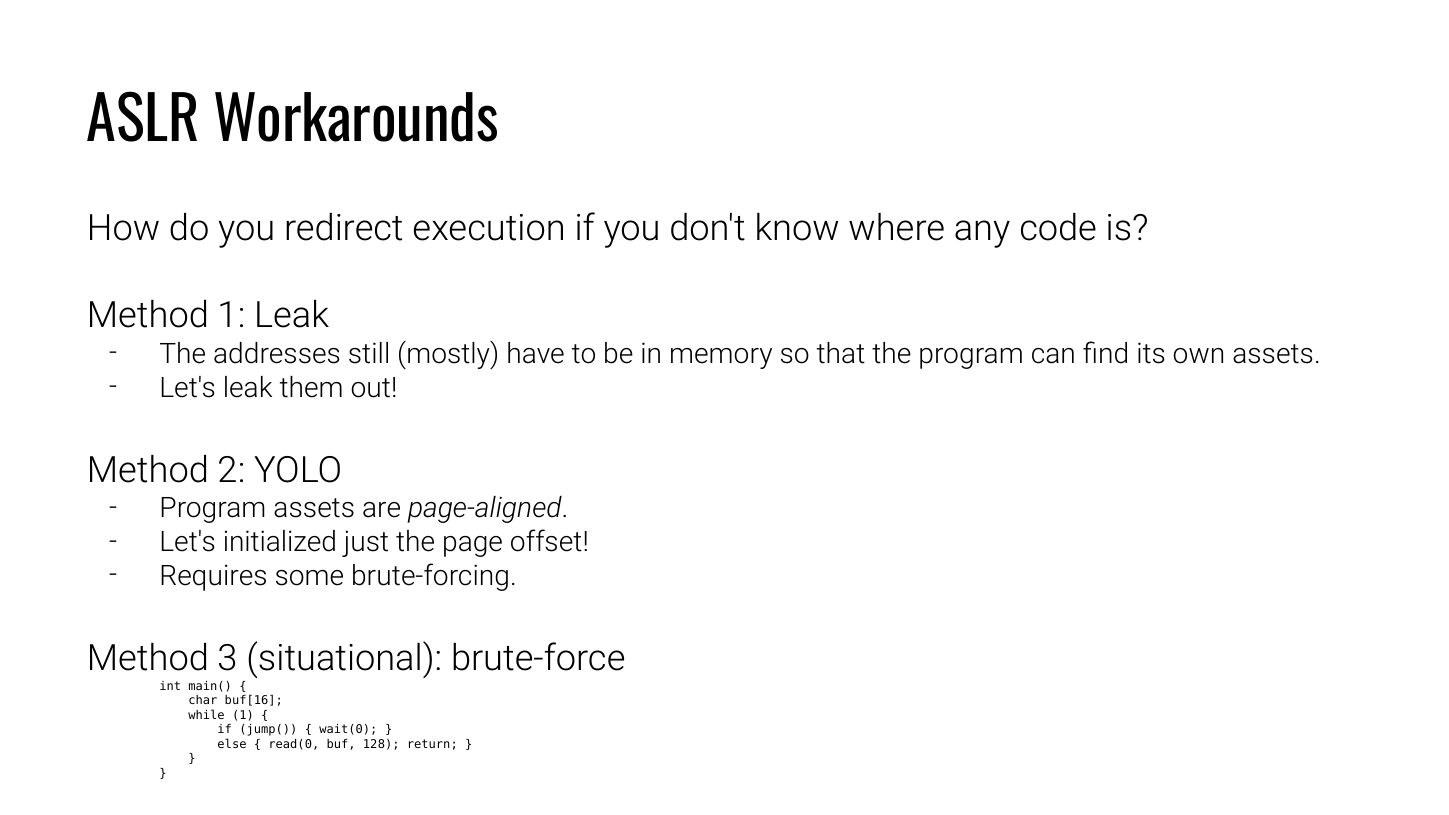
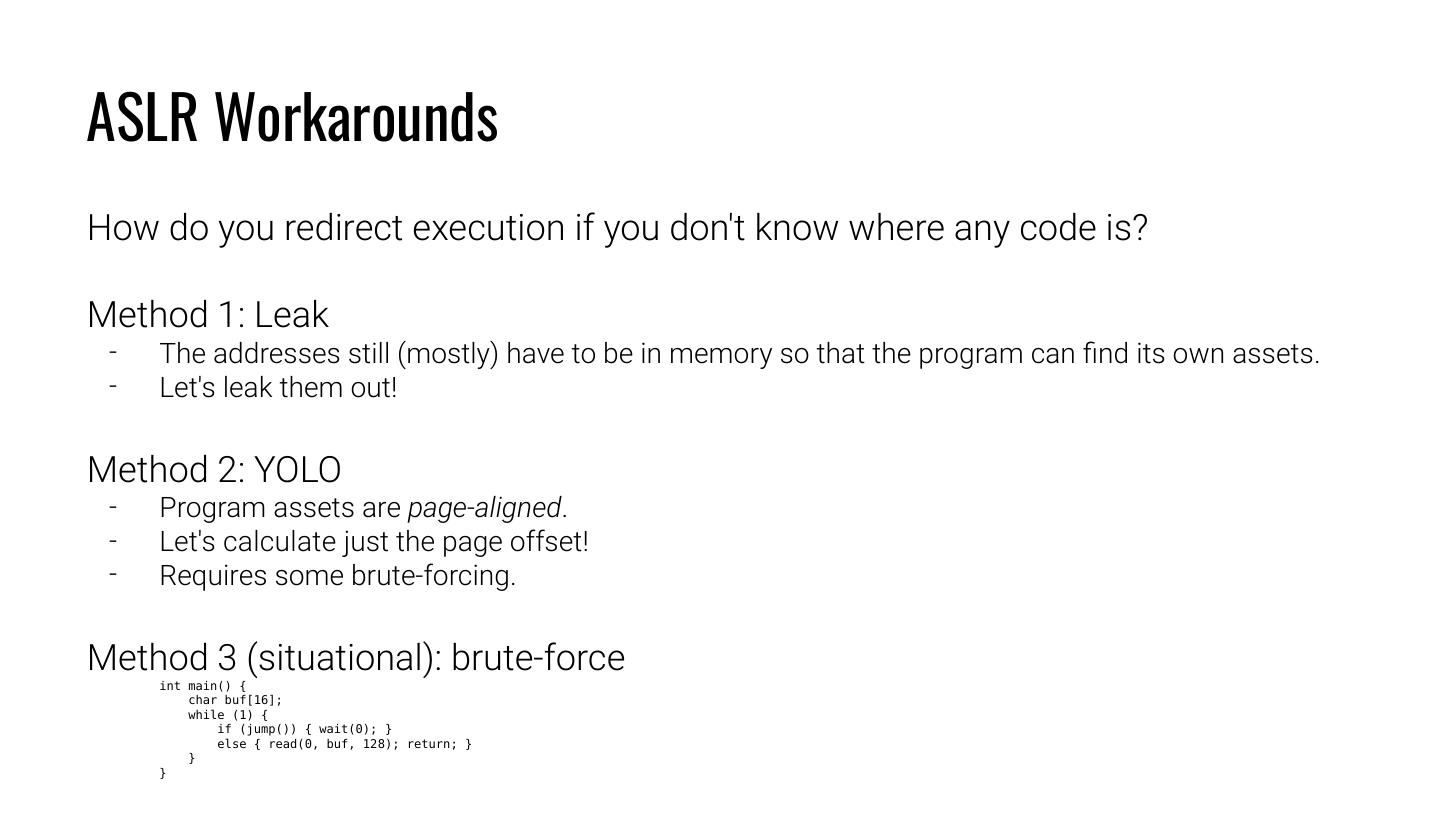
initialized: initialized -> calculate (280, 542)
